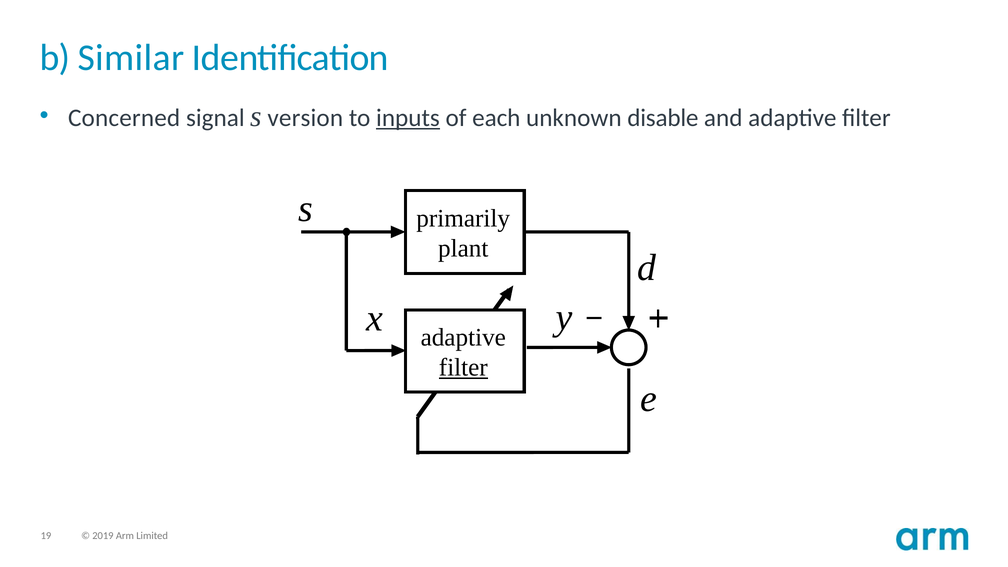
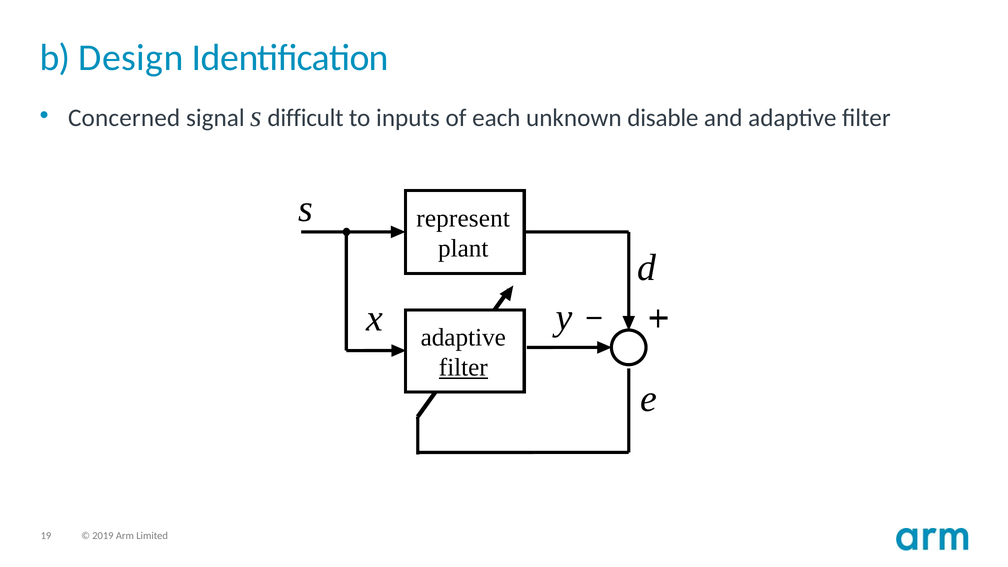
Similar: Similar -> Design (131, 58)
version: version -> difficult (305, 118)
inputs underline: present -> none (408, 118)
primarily: primarily -> represent (463, 218)
